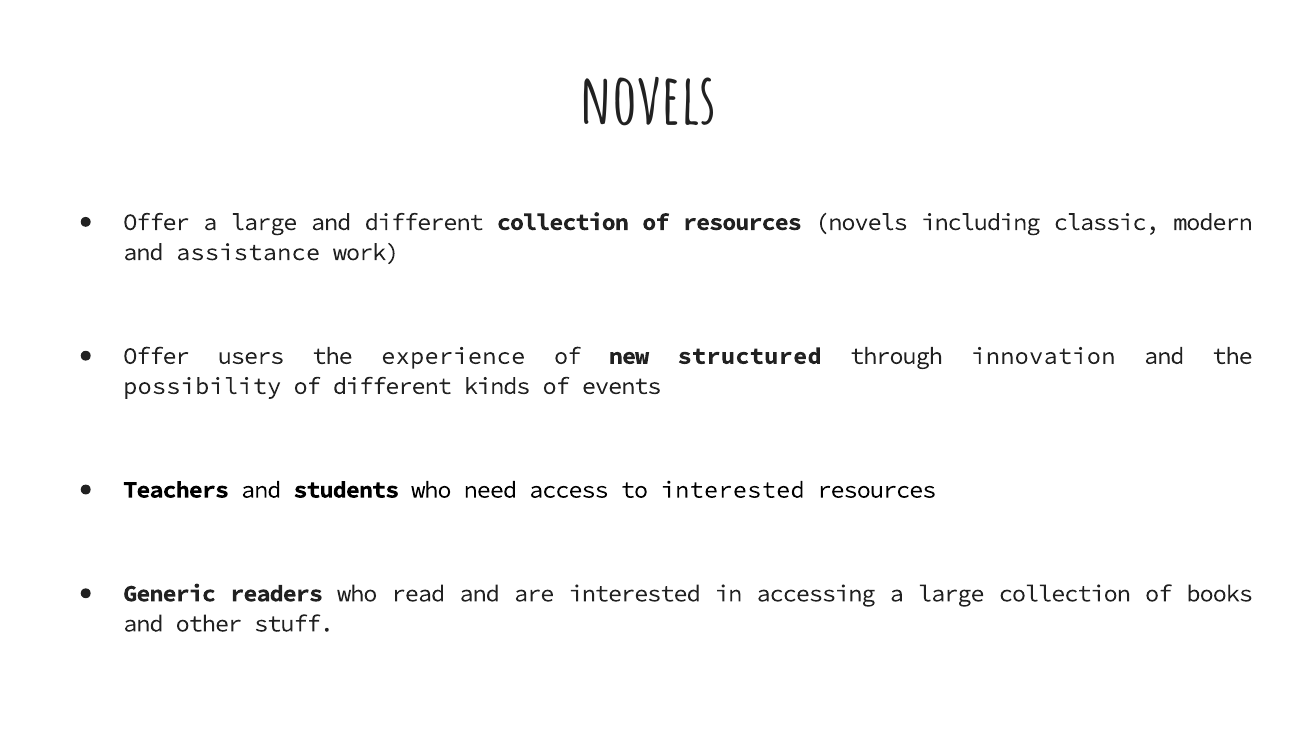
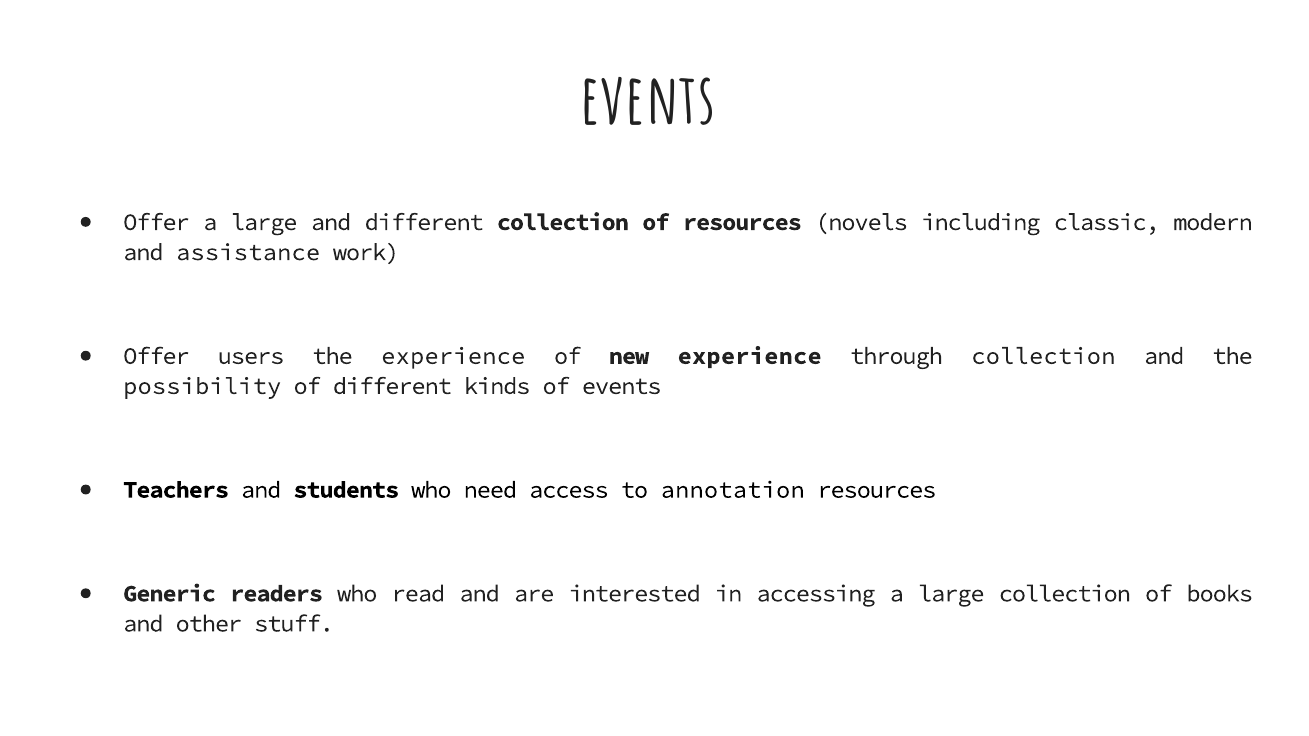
novels: novels -> events (648, 101)
new structured: structured -> experience (750, 356)
through innovation: innovation -> collection (1043, 356)
to interested: interested -> annotation (733, 490)
